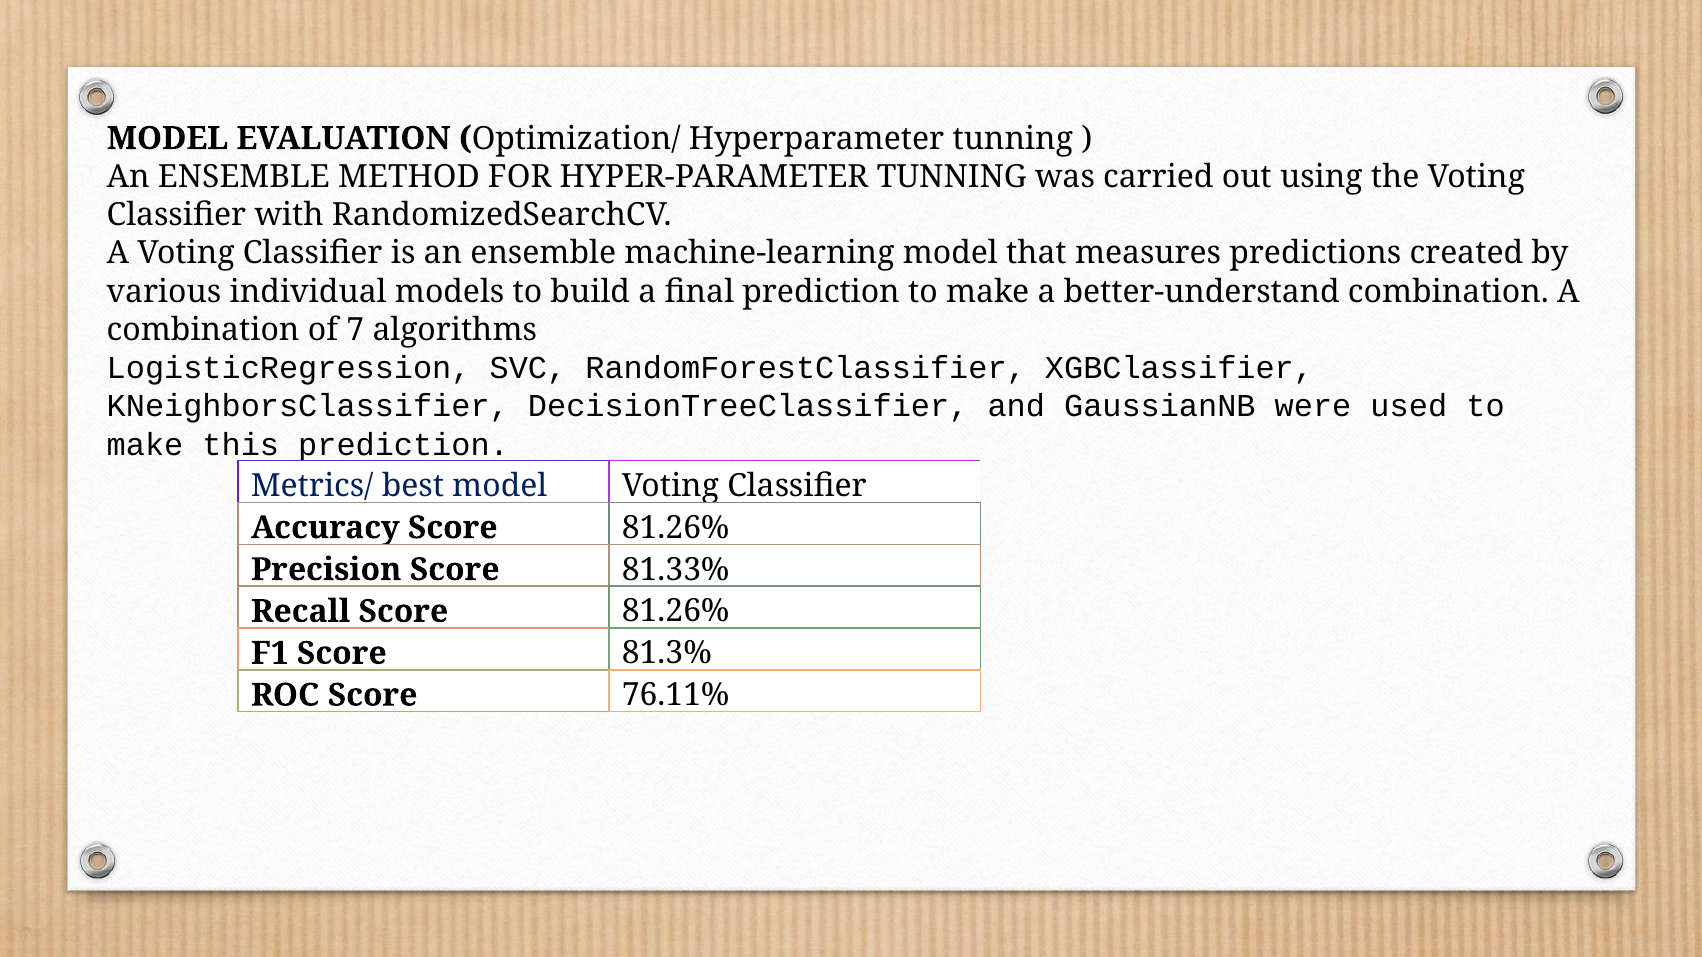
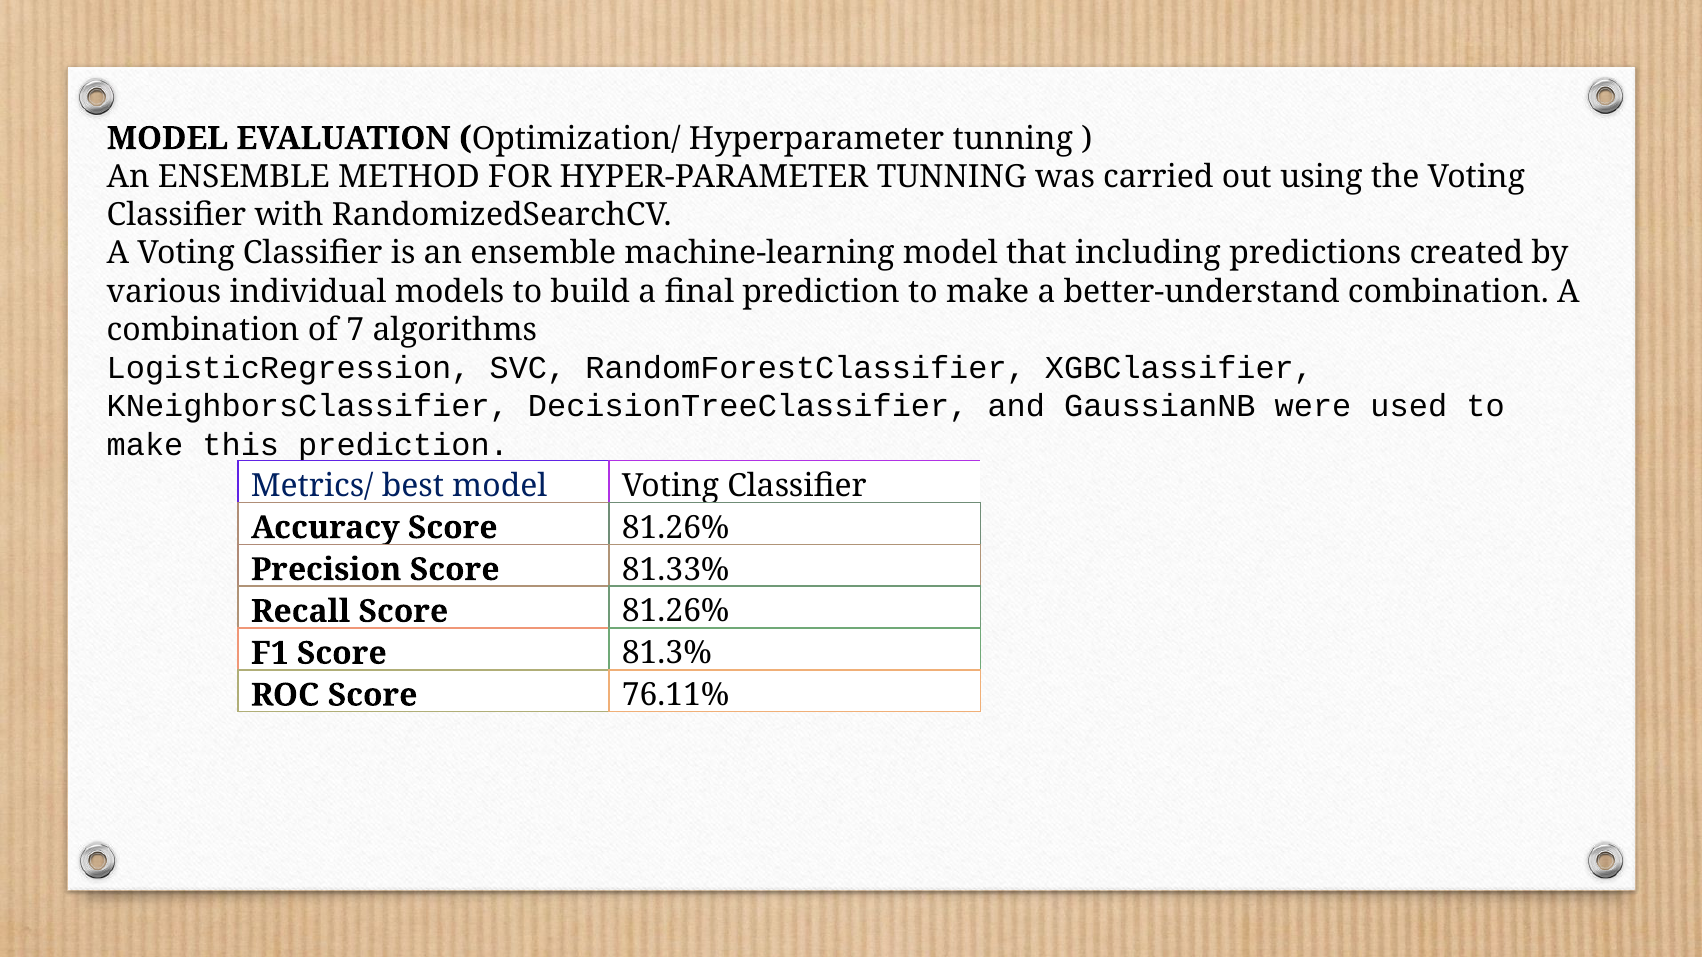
measures: measures -> including (1148, 253)
